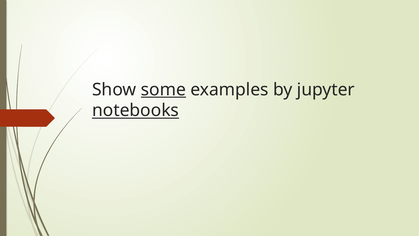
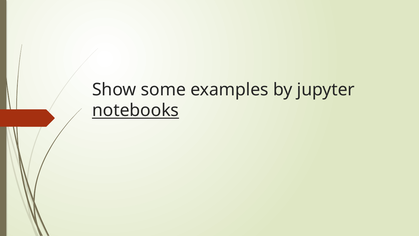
some underline: present -> none (163, 89)
